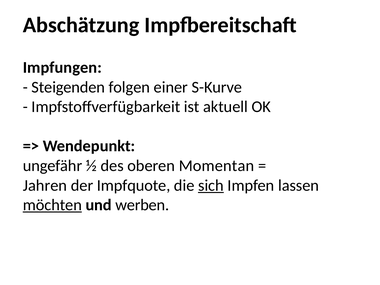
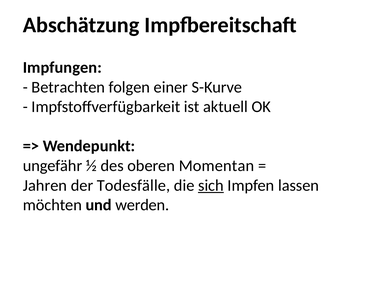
Steigenden: Steigenden -> Betrachten (68, 87)
Impfquote: Impfquote -> Todesfälle (134, 185)
möchten underline: present -> none (52, 205)
werben: werben -> werden (142, 205)
